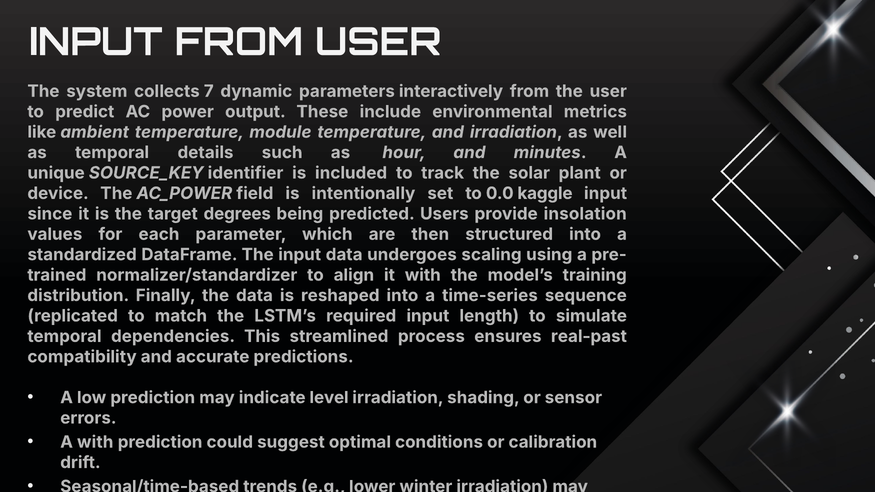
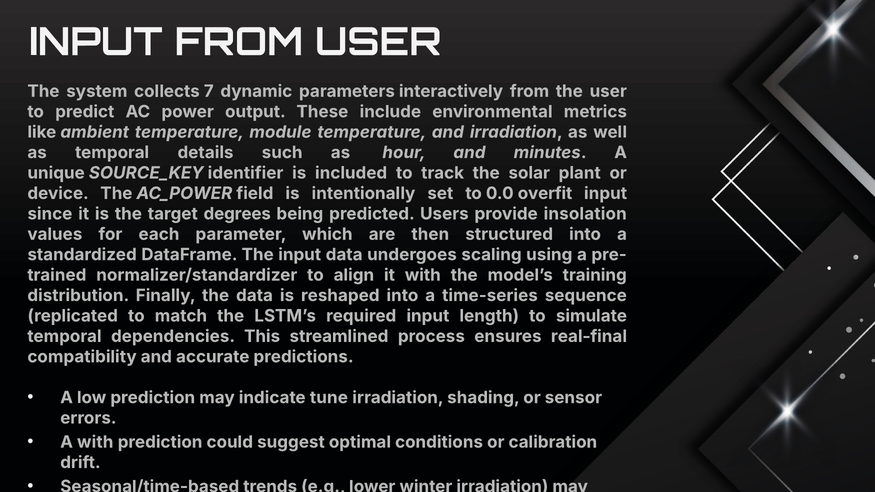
kaggle: kaggle -> overfit (545, 193)
real-past: real-past -> real-final (589, 336)
level: level -> tune (329, 398)
